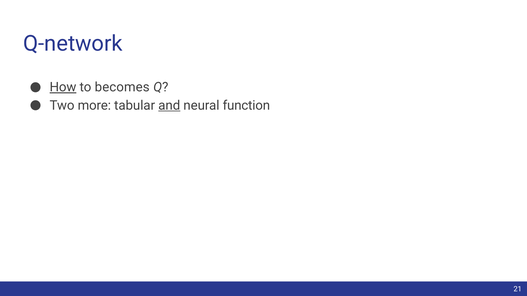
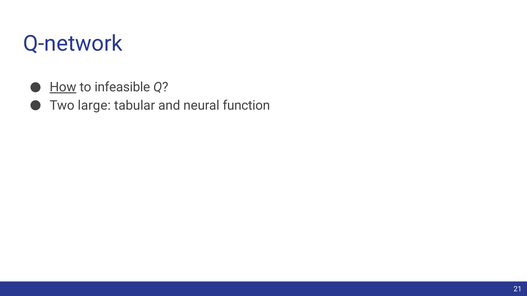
becomes: becomes -> infeasible (122, 87)
more: more -> large (94, 106)
and underline: present -> none (169, 106)
